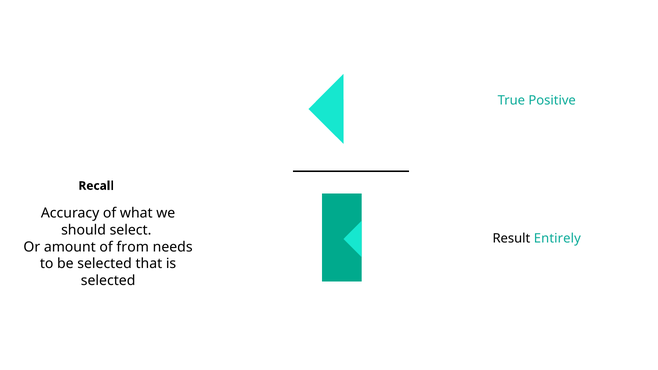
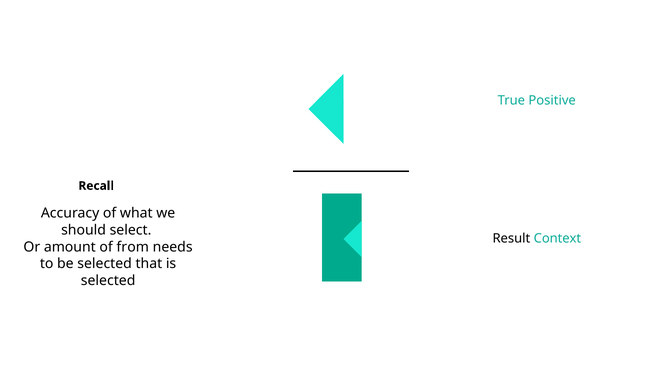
Entirely: Entirely -> Context (557, 238)
